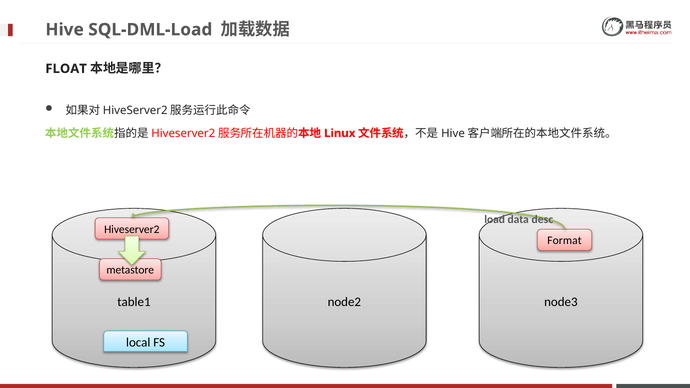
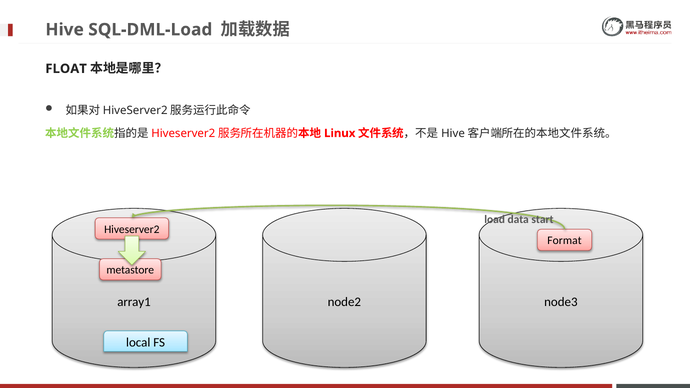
desc: desc -> start (542, 220)
table1: table1 -> array1 (134, 302)
